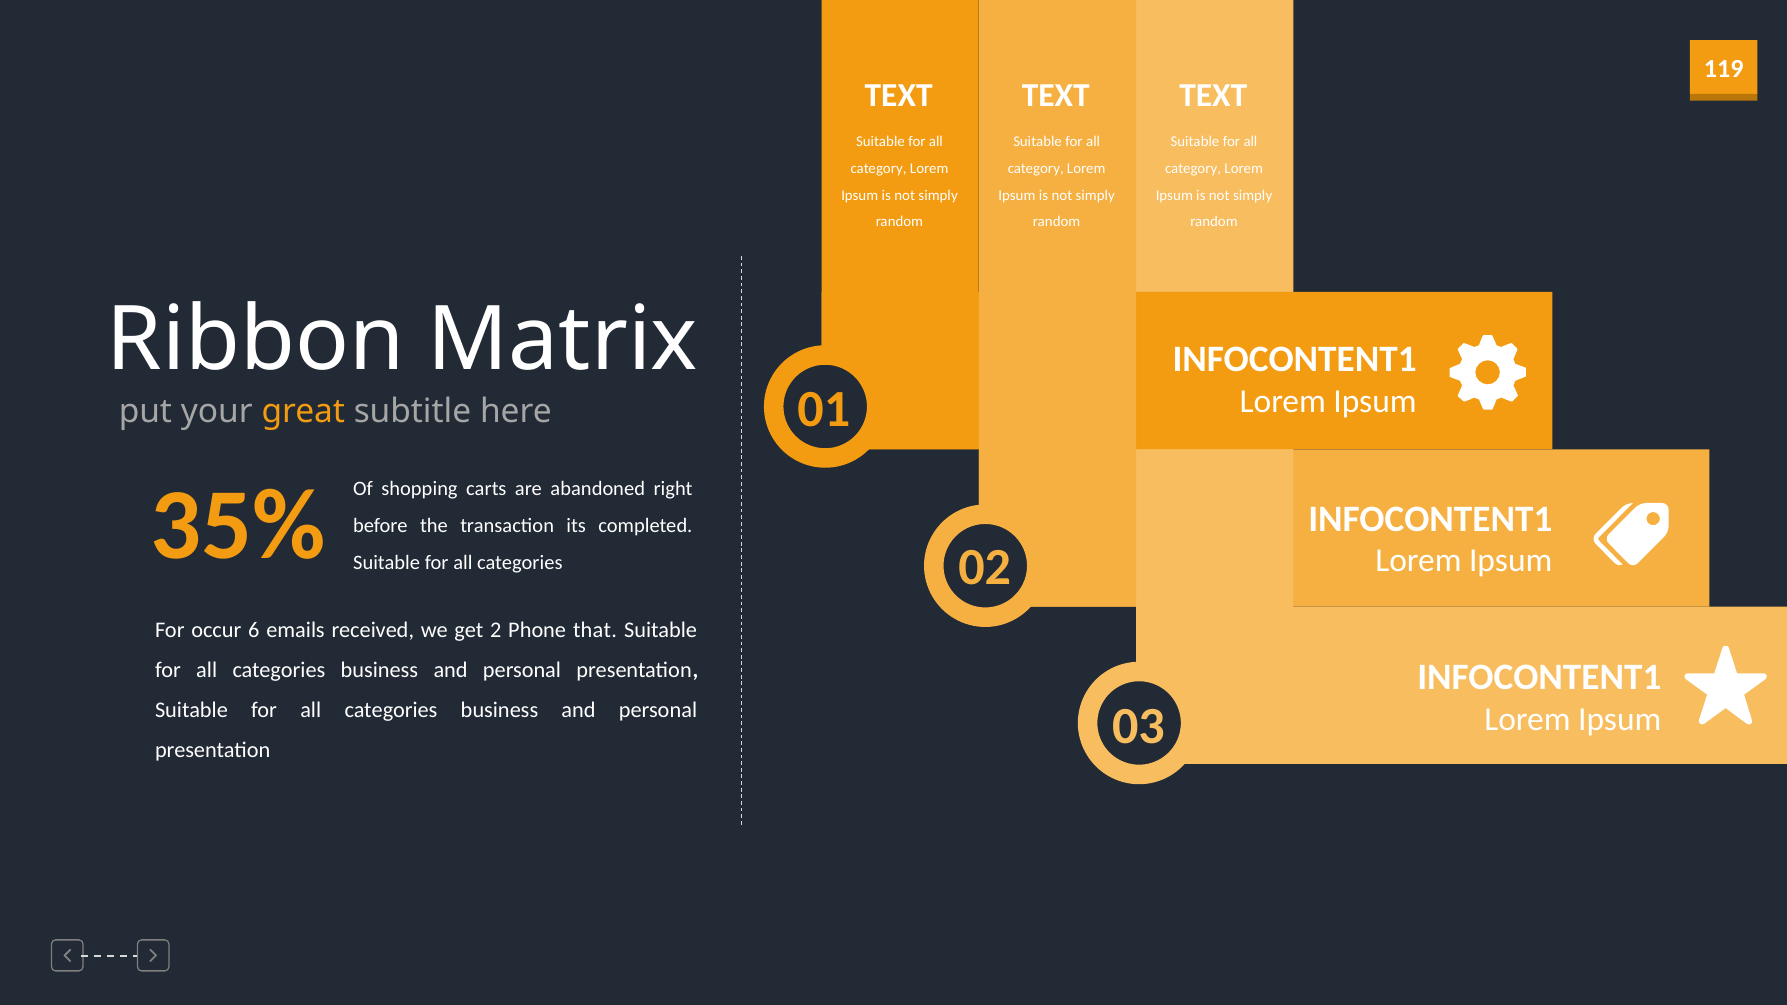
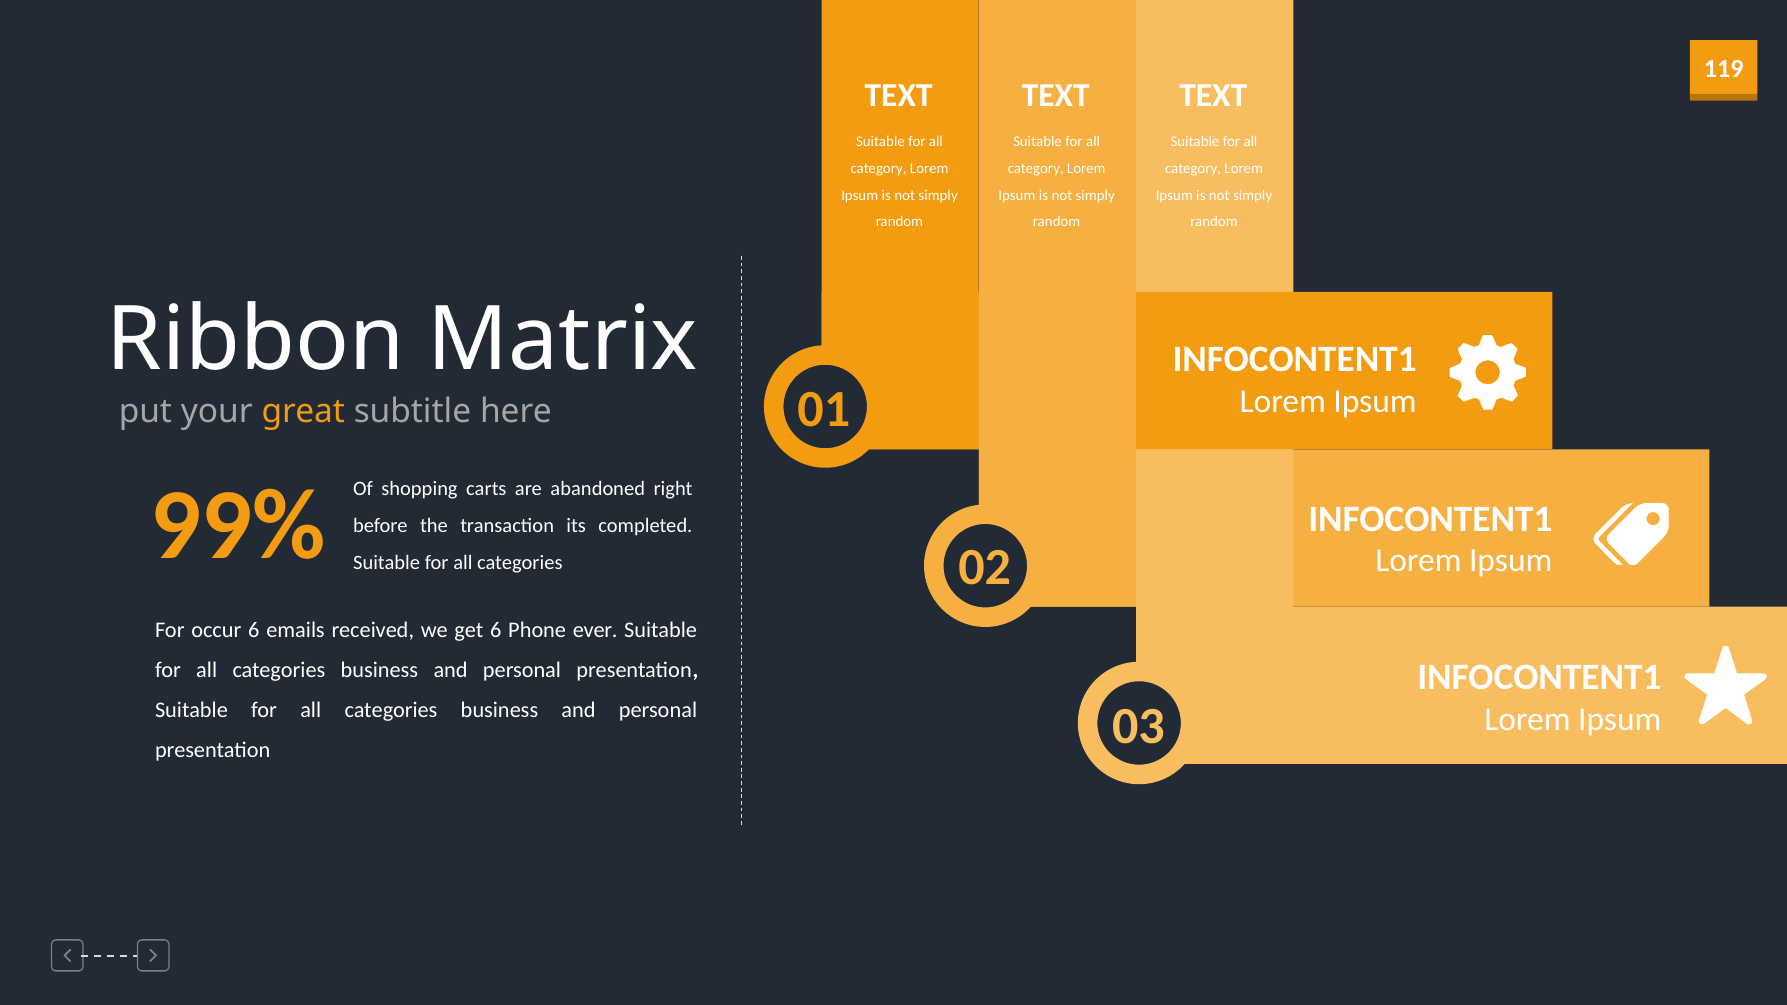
35%: 35% -> 99% (238, 525)
get 2: 2 -> 6 (496, 630)
that: that -> ever (595, 630)
